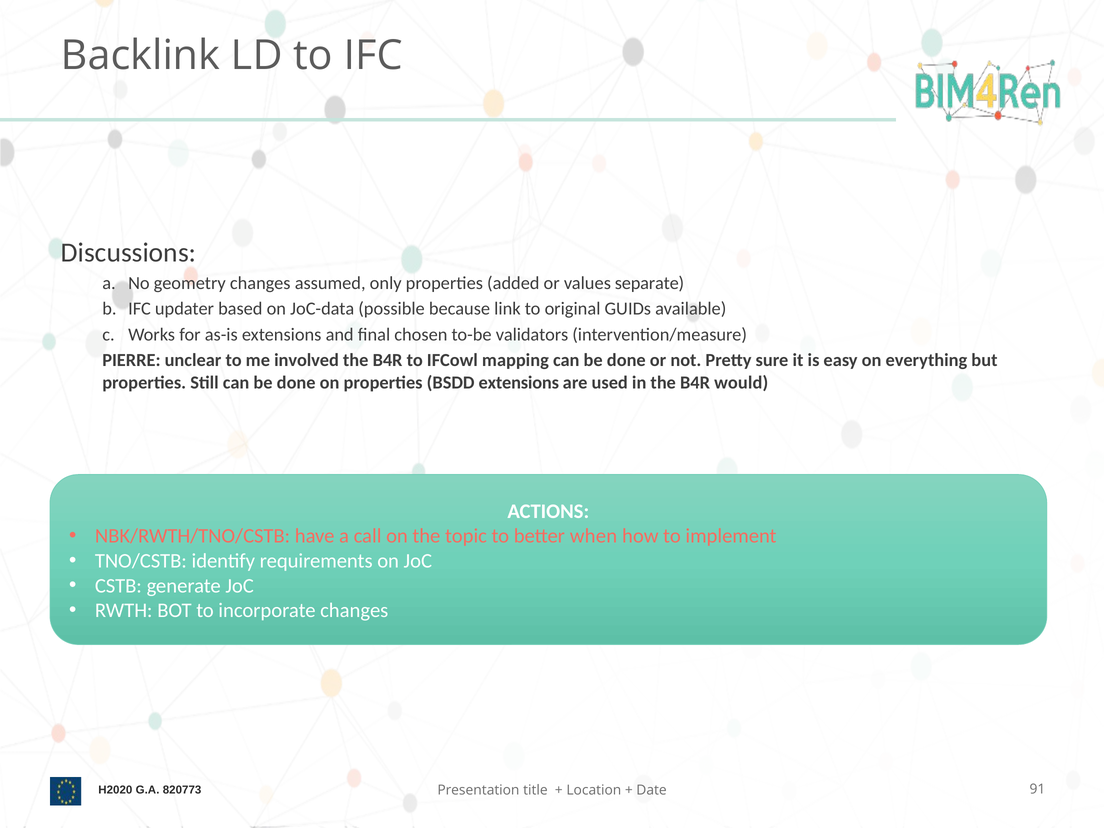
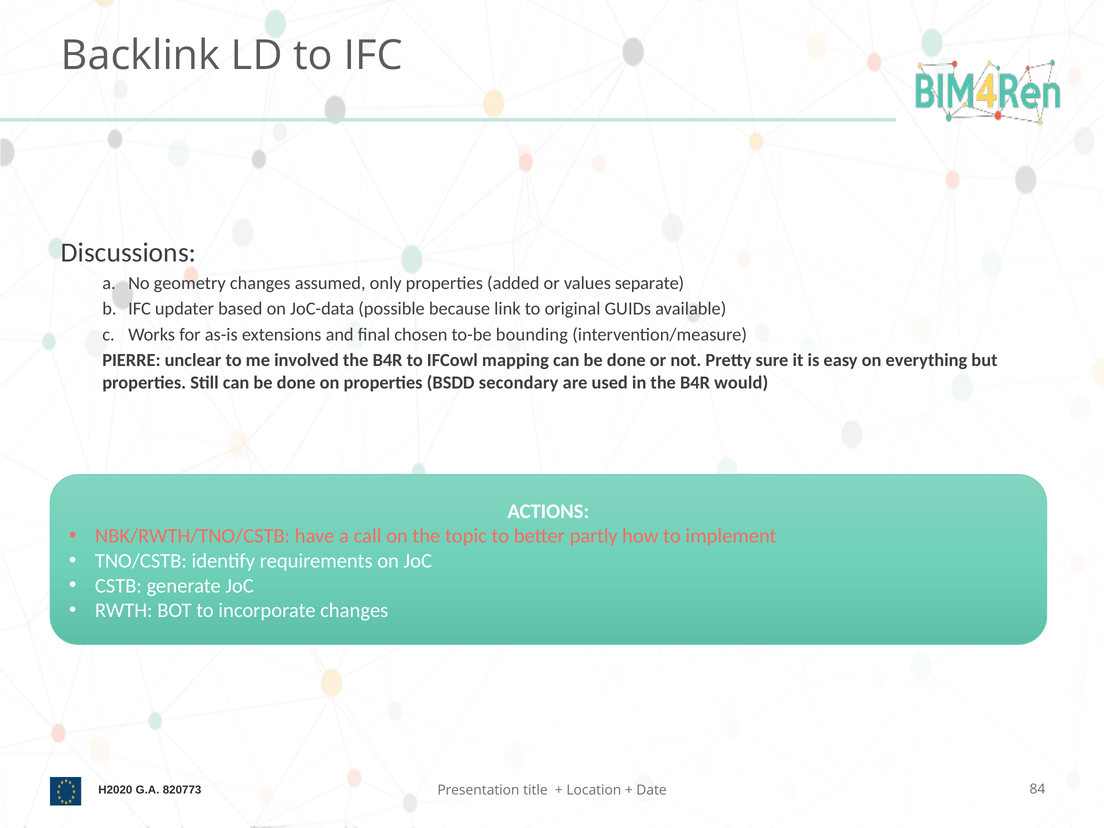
validators: validators -> bounding (532, 335)
BSDD extensions: extensions -> secondary (519, 383)
when: when -> partly (594, 536)
91: 91 -> 84 (1037, 789)
